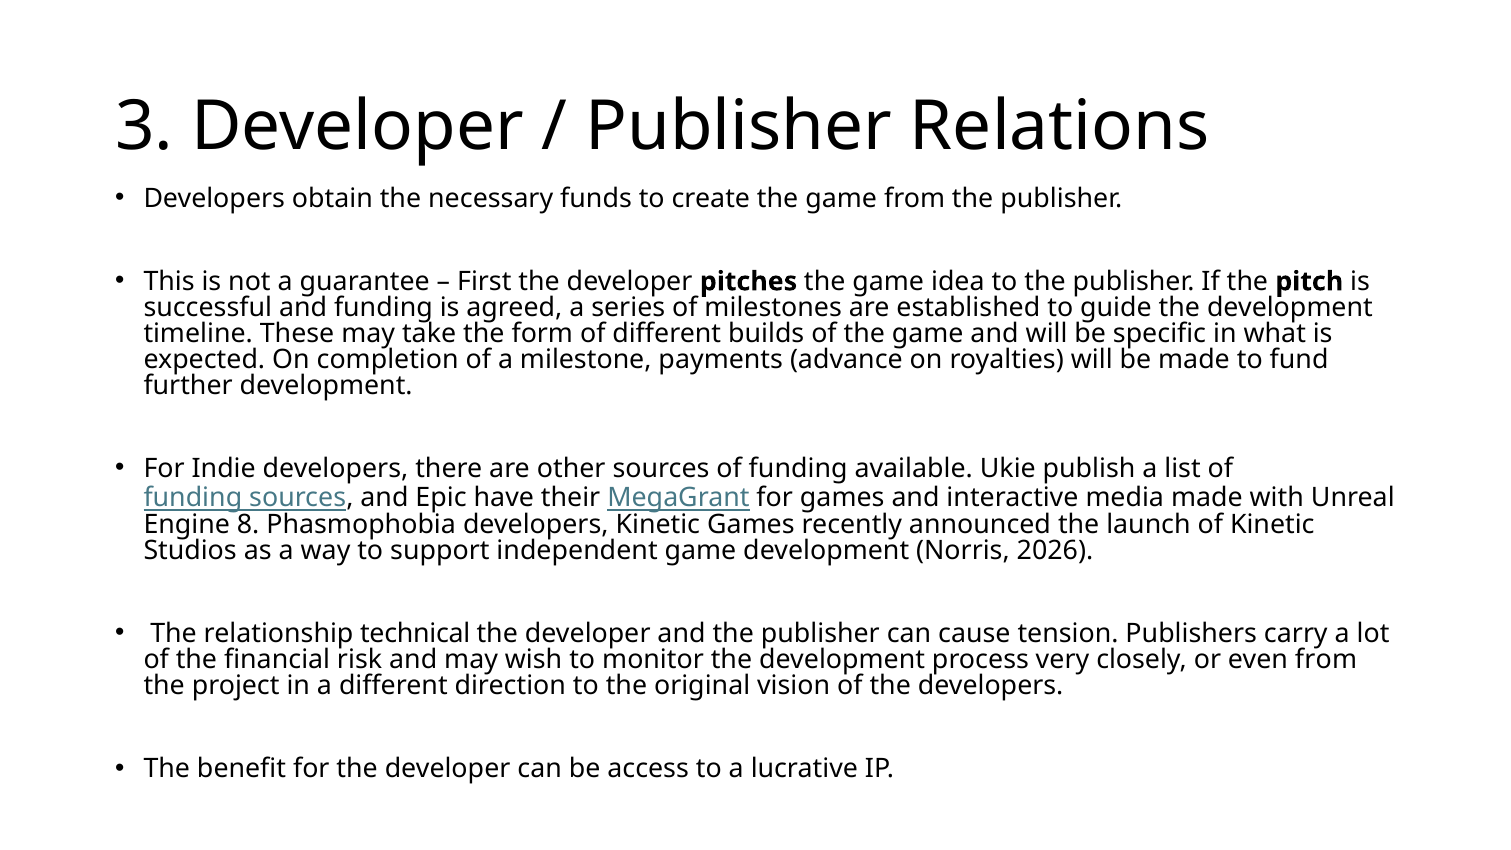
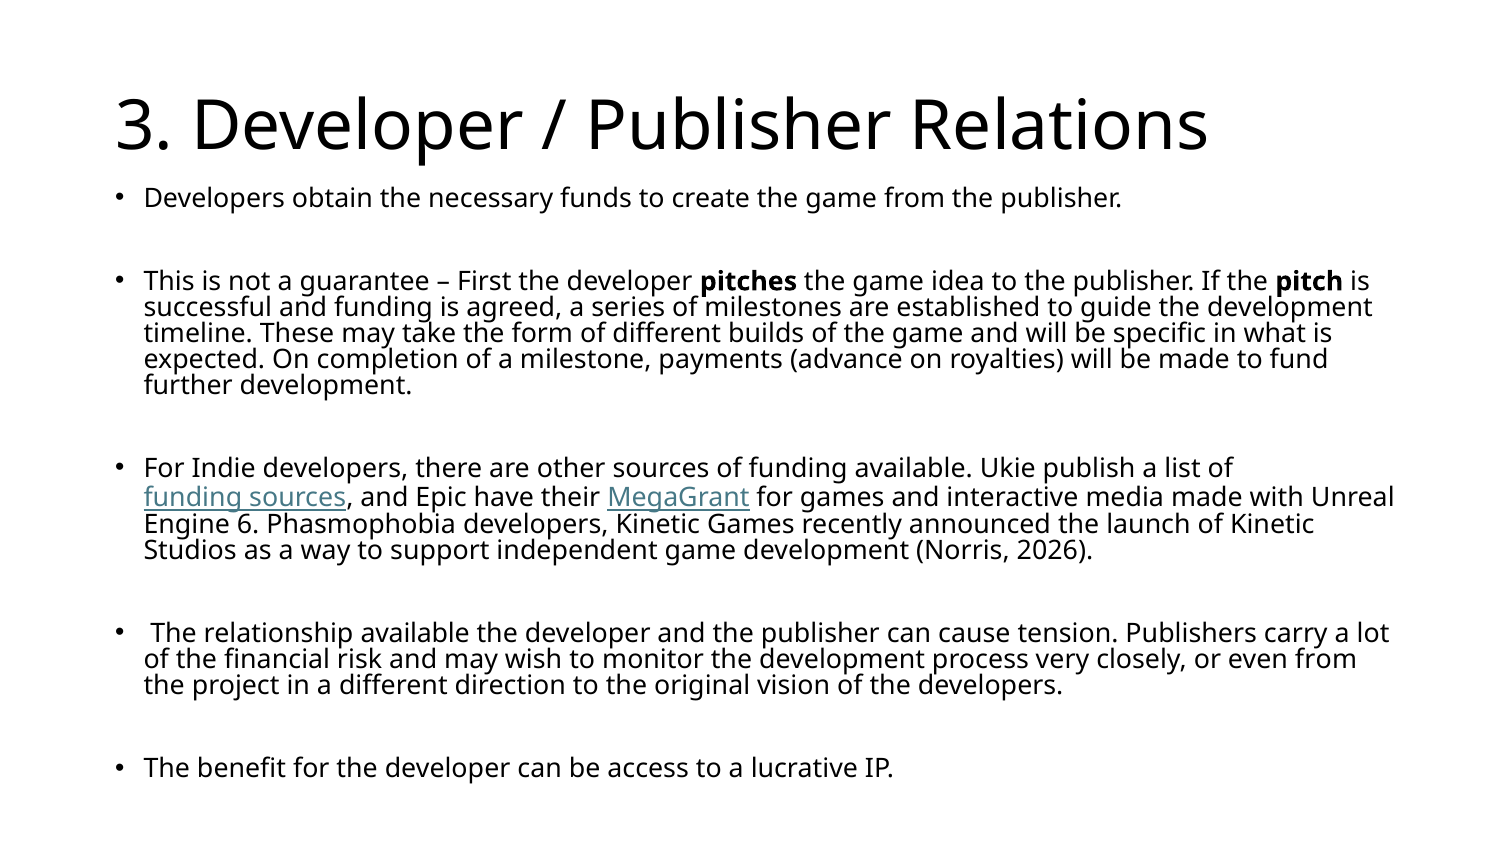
8: 8 -> 6 (248, 524)
relationship technical: technical -> available (415, 634)
